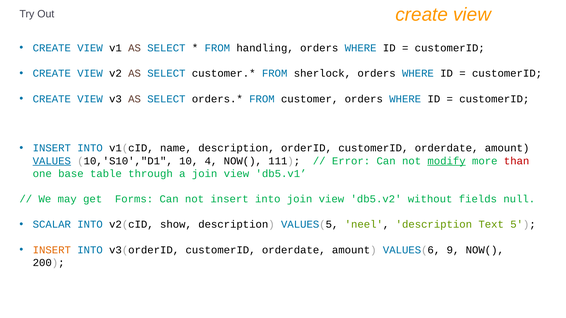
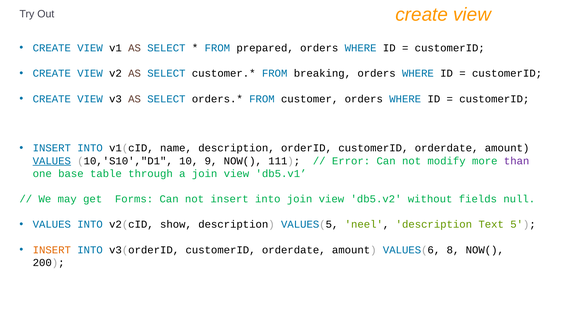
handling: handling -> prepared (265, 48)
sherlock: sherlock -> breaking (322, 73)
4: 4 -> 9 (211, 161)
modify underline: present -> none (447, 161)
than colour: red -> purple (517, 161)
SCALAR: SCALAR -> VALUES (52, 225)
9: 9 -> 8 (453, 250)
